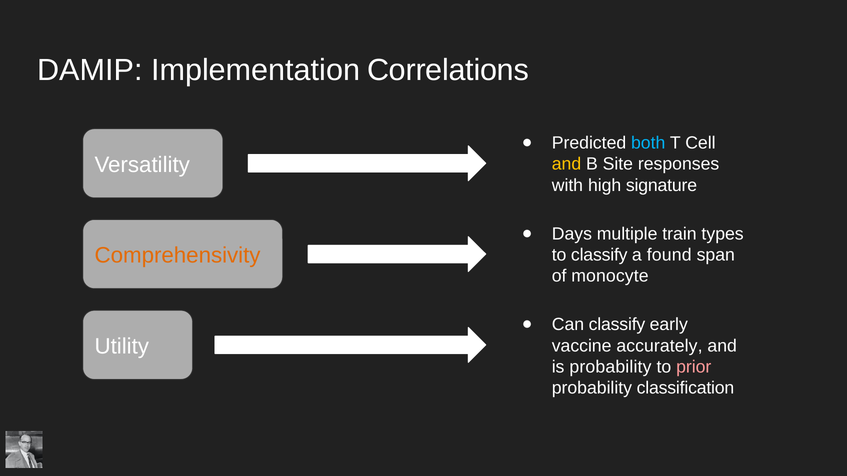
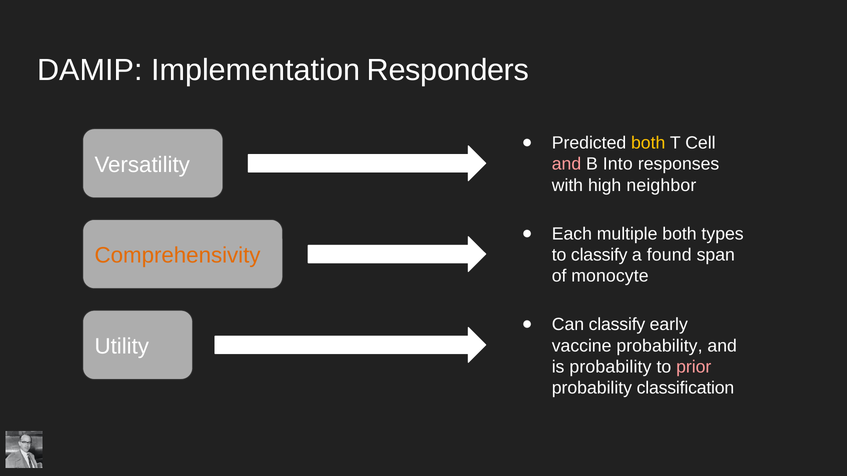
Correlations: Correlations -> Responders (448, 70)
both colour: light blue -> yellow (648, 143)
and colour: yellow -> pink (567, 164)
Site: Site -> Into (618, 164)
signature: signature -> neighbor (661, 185)
Days: Days -> Each (572, 234)
multiple train: train -> both (679, 234)
vaccine accurately: accurately -> probability (659, 346)
